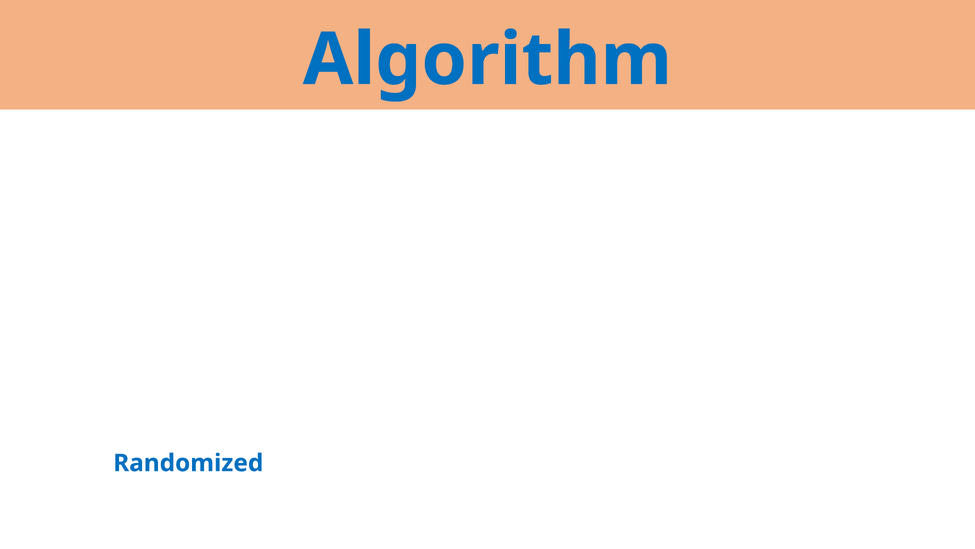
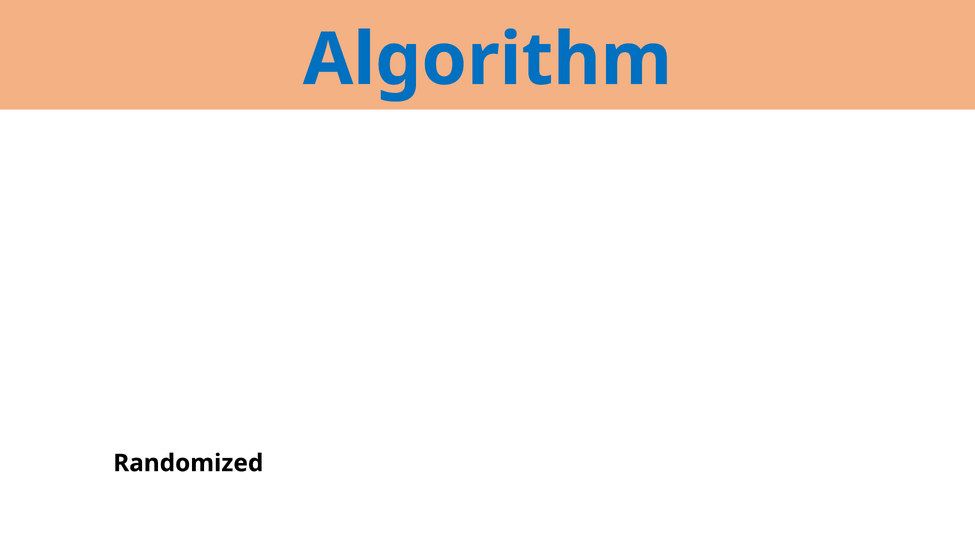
Randomized colour: blue -> black (188, 463)
